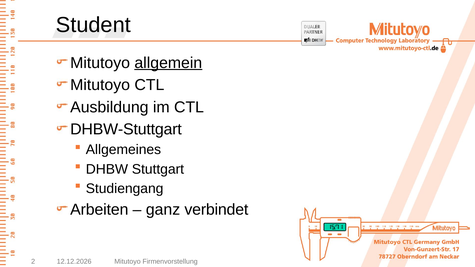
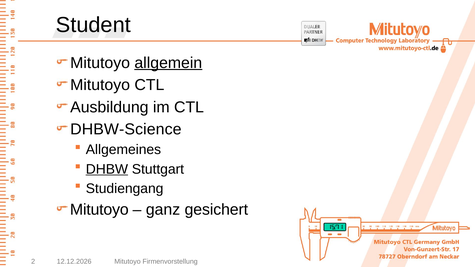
DHBW-Stuttgart: DHBW-Stuttgart -> DHBW-Science (126, 129)
DHBW underline: none -> present (107, 169)
Arbeiten: Arbeiten -> Mitutoyo (99, 210)
verbindet: verbindet -> gesichert (216, 210)
